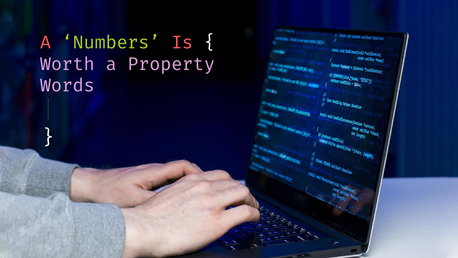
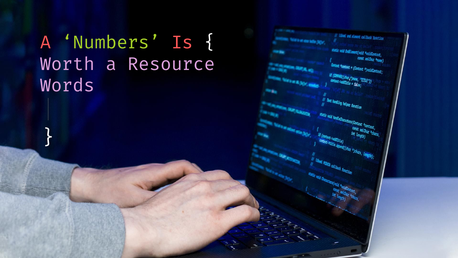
Property: Property -> Resource (171, 64)
